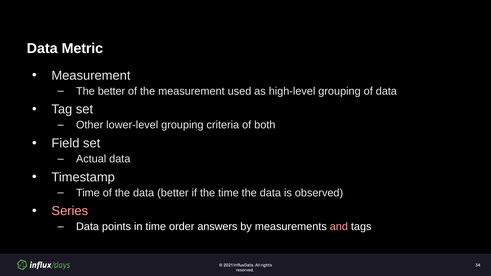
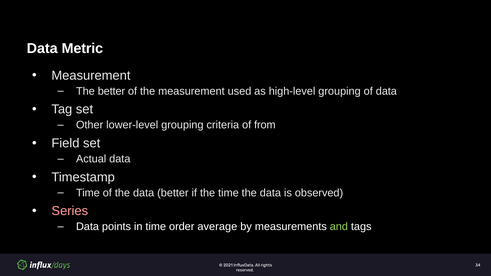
both: both -> from (265, 125)
answers: answers -> average (217, 227)
and colour: pink -> light green (339, 227)
